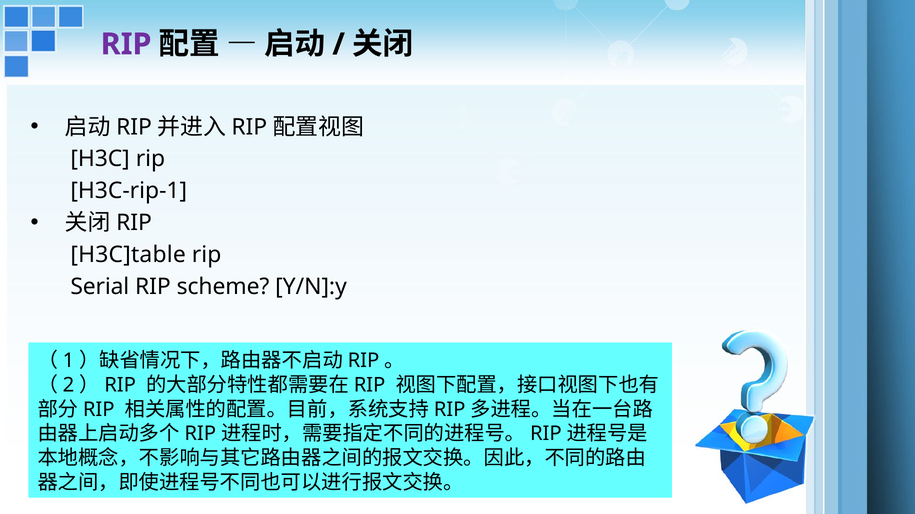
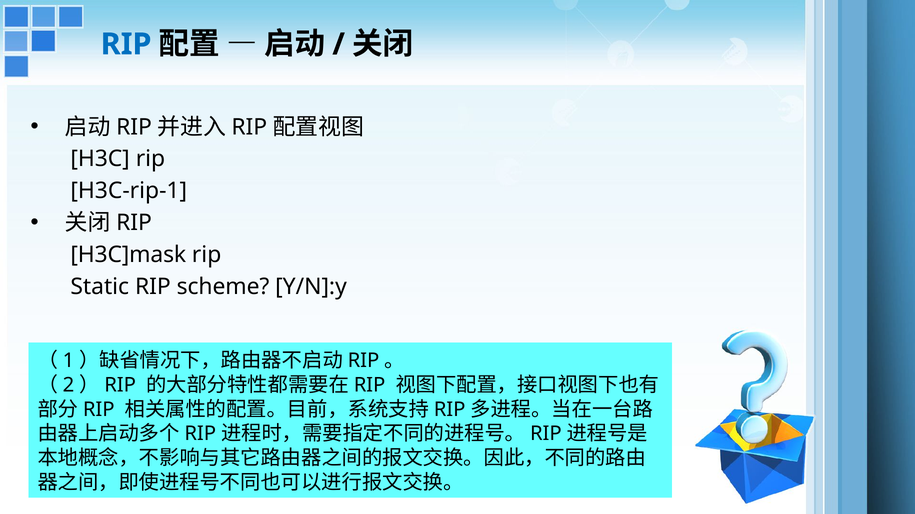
RIP colour: purple -> blue (126, 44)
H3C]table: H3C]table -> H3C]mask (128, 255)
Serial: Serial -> Static (100, 287)
